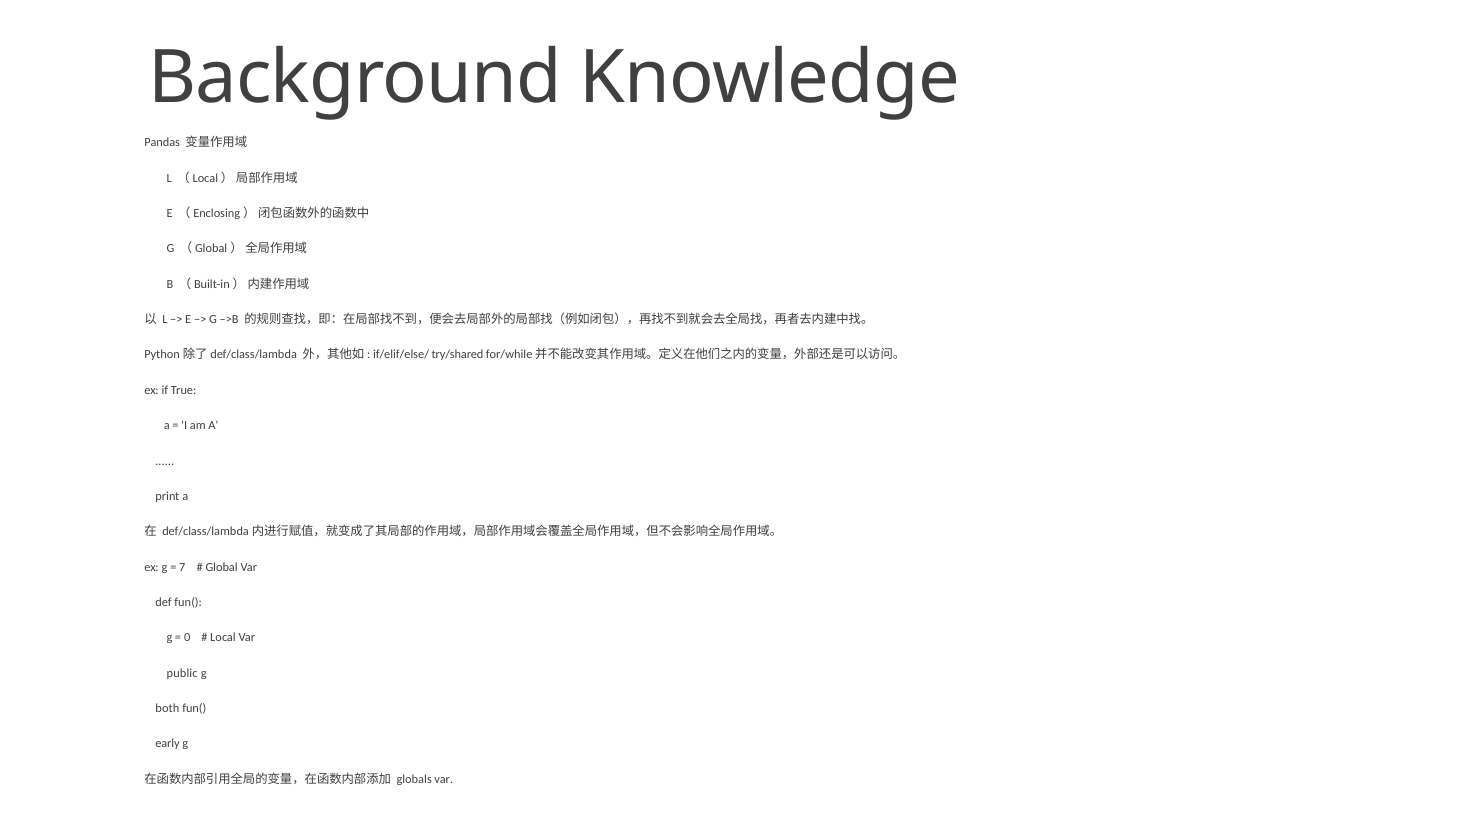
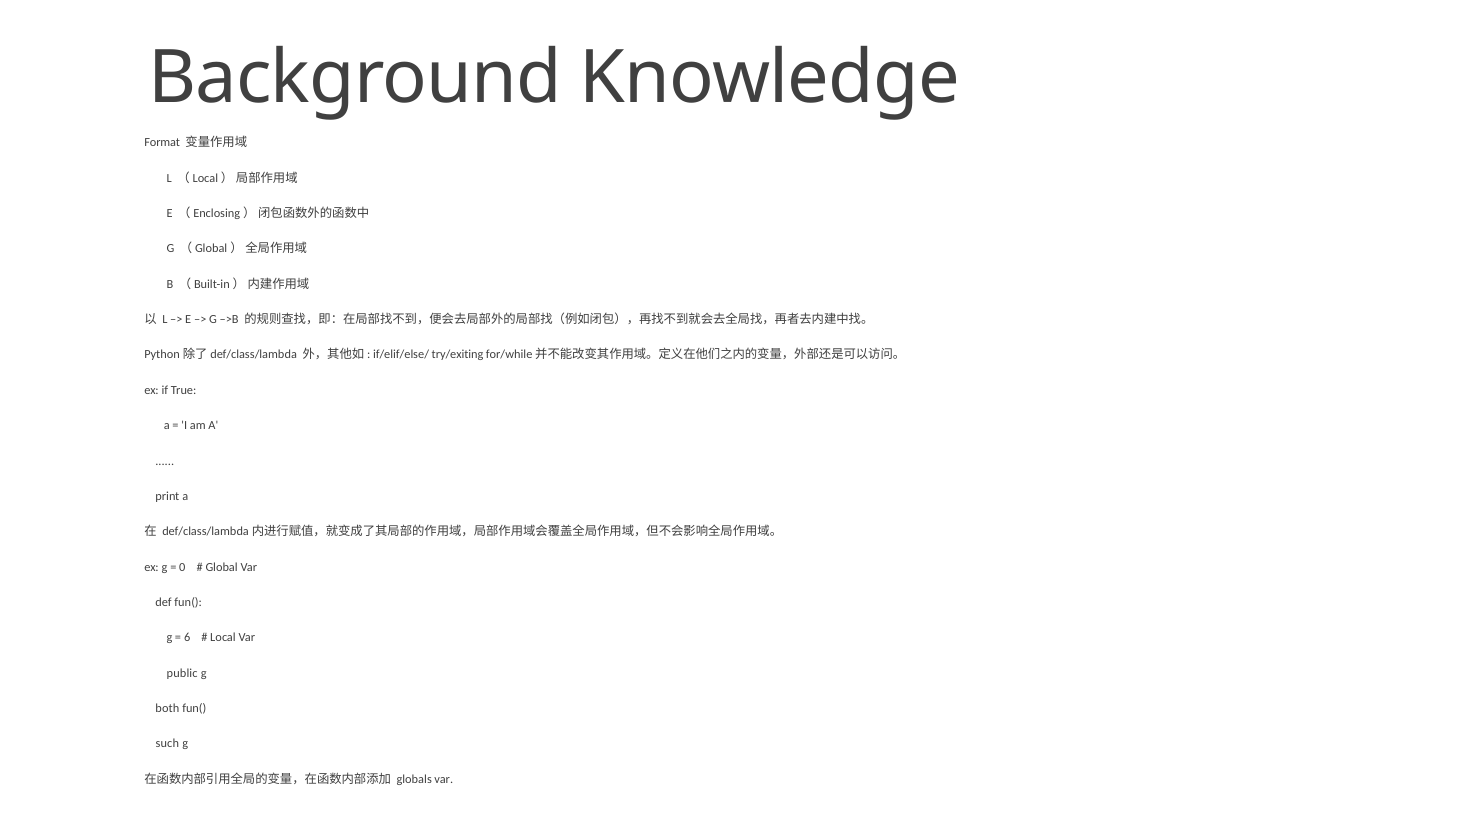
Pandas: Pandas -> Format (162, 143)
try/shared: try/shared -> try/exiting (458, 355)
7: 7 -> 0 (182, 567)
0: 0 -> 6 (187, 638)
early: early -> such (167, 744)
